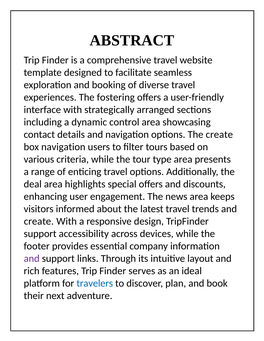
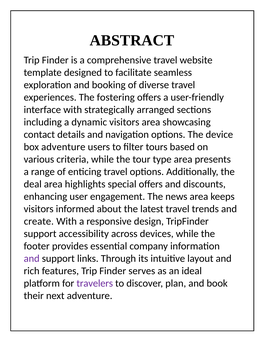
dynamic control: control -> visitors (124, 122)
The create: create -> device (219, 135)
box navigation: navigation -> adventure (63, 147)
travelers colour: blue -> purple (95, 284)
